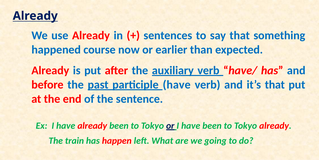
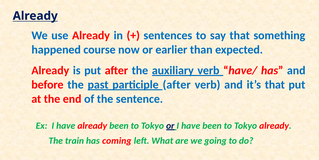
have: have -> after (177, 84)
happen: happen -> coming (117, 140)
